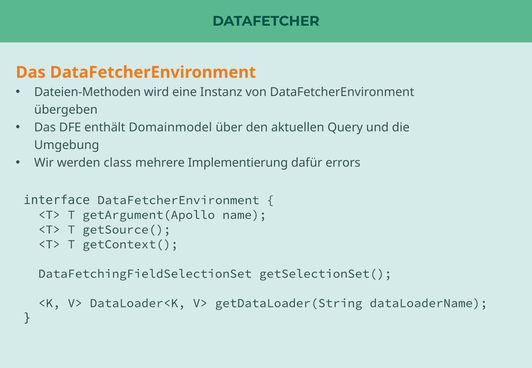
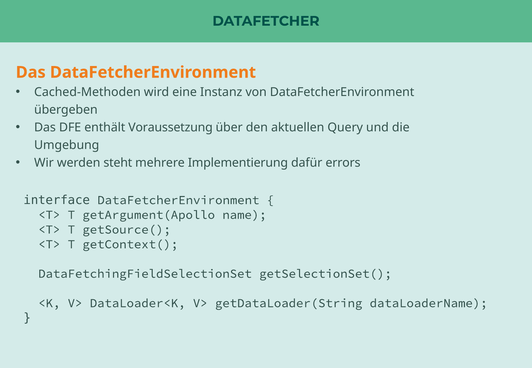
Dateien-Methoden: Dateien-Methoden -> Cached-Methoden (87, 92)
Domainmodel: Domainmodel -> Voraussetzung (171, 128)
class: class -> steht (118, 163)
